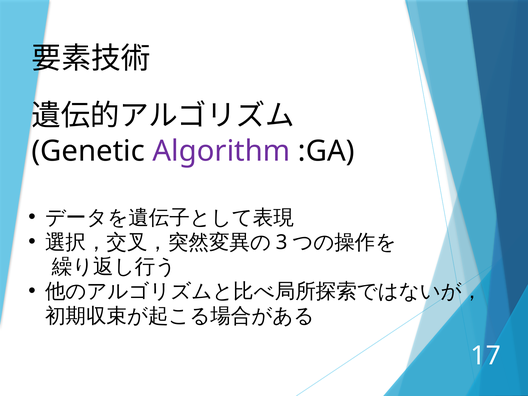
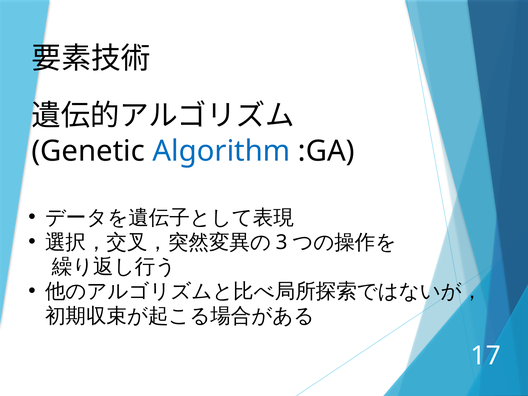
Algorithm colour: purple -> blue (221, 151)
